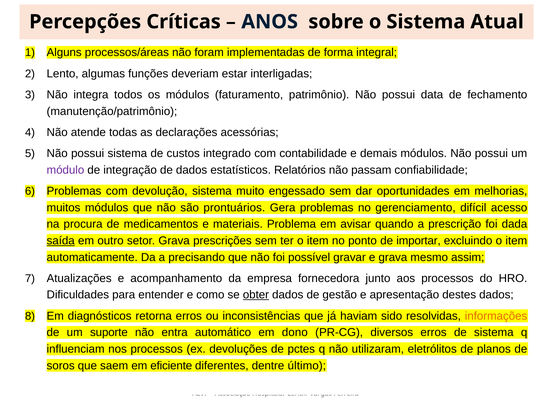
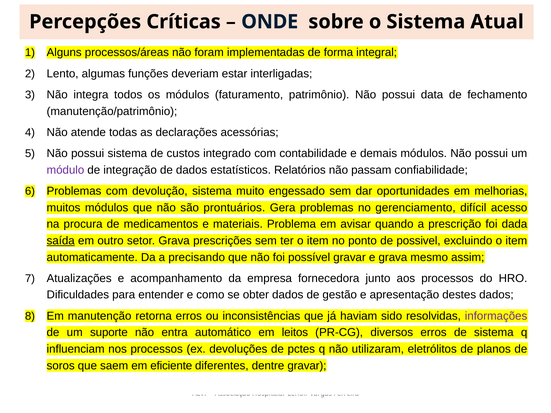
ANOS: ANOS -> ONDE (270, 22)
importar: importar -> possivel (419, 241)
obter underline: present -> none (256, 295)
diagnósticos: diagnósticos -> manutenção (100, 316)
informações colour: orange -> purple (496, 316)
dono: dono -> leitos (295, 333)
dentre último: último -> gravar (307, 366)
